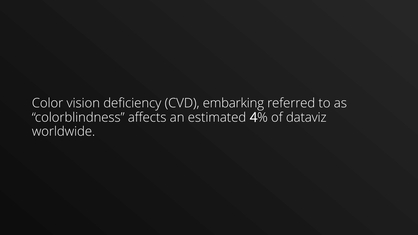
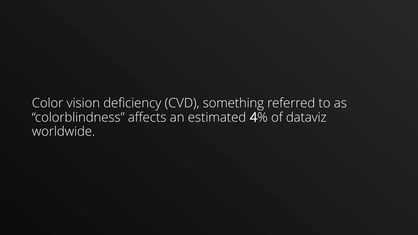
embarking: embarking -> something (233, 103)
